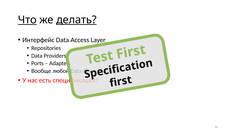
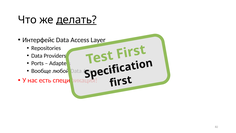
Что underline: present -> none (27, 20)
